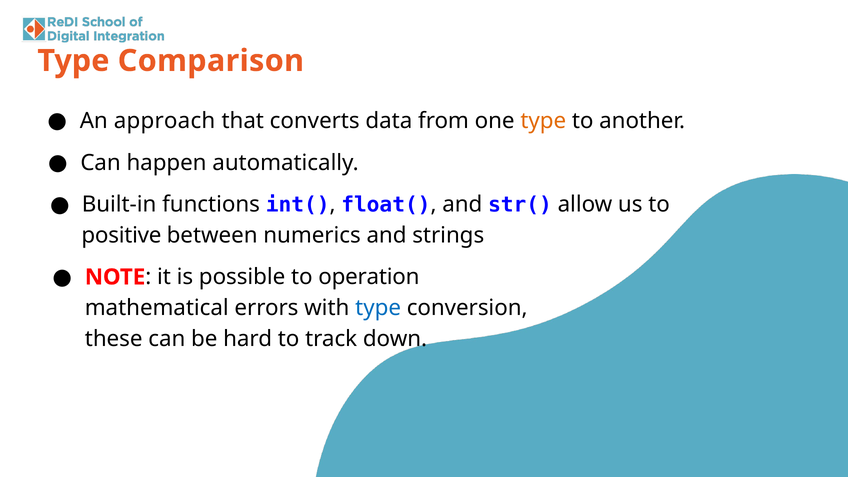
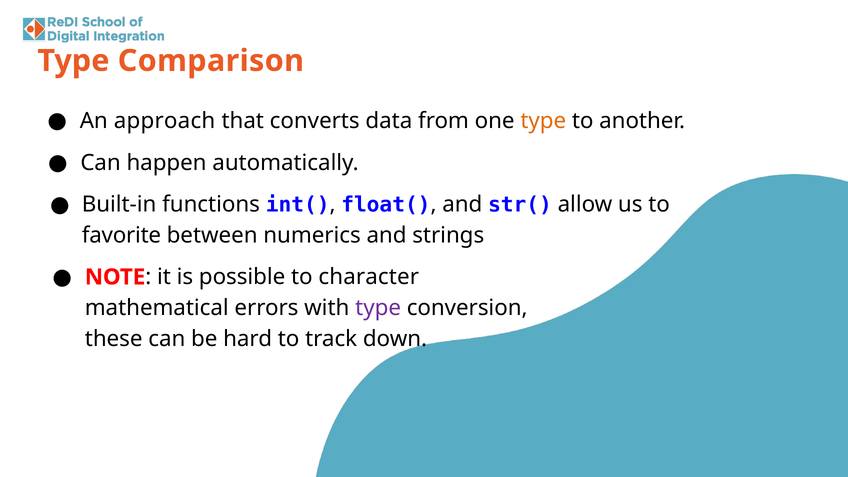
positive: positive -> favorite (121, 235)
operation: operation -> character (369, 277)
type colour: blue -> purple (378, 308)
